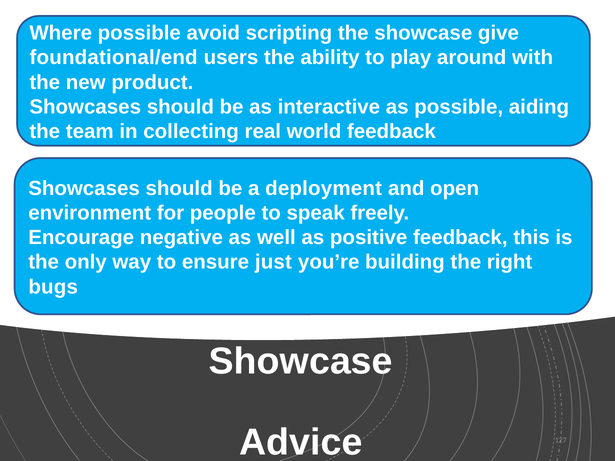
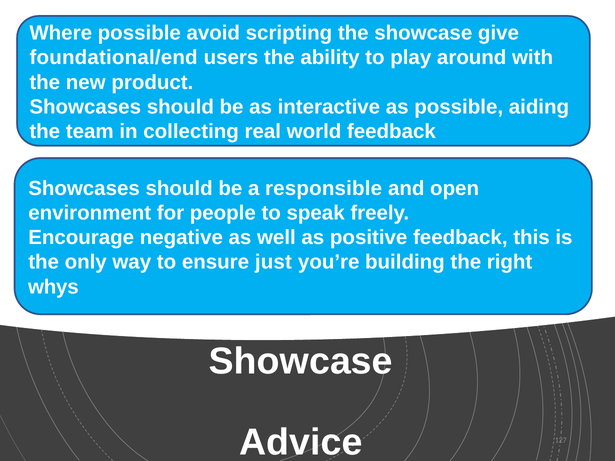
deployment: deployment -> responsible (324, 189)
bugs: bugs -> whys (53, 287)
